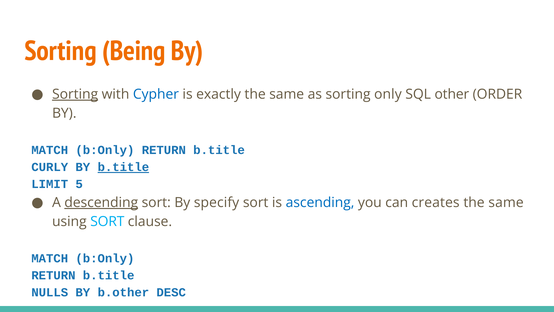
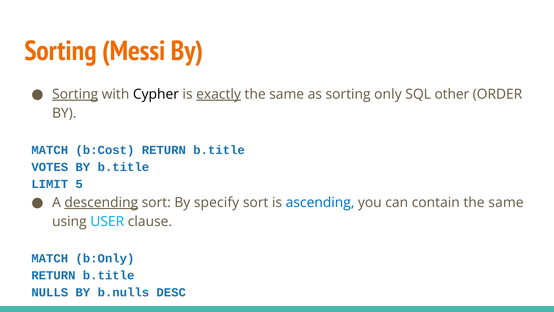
Being: Being -> Messi (134, 51)
Cypher colour: blue -> black (156, 94)
exactly underline: none -> present (219, 94)
b:Only: b:Only -> b:Cost (105, 150)
CURLY: CURLY -> VOTES (50, 167)
b.title underline: present -> none (123, 167)
creates: creates -> contain (436, 202)
using SORT: SORT -> USER (107, 221)
b.other: b.other -> b.nulls (123, 292)
